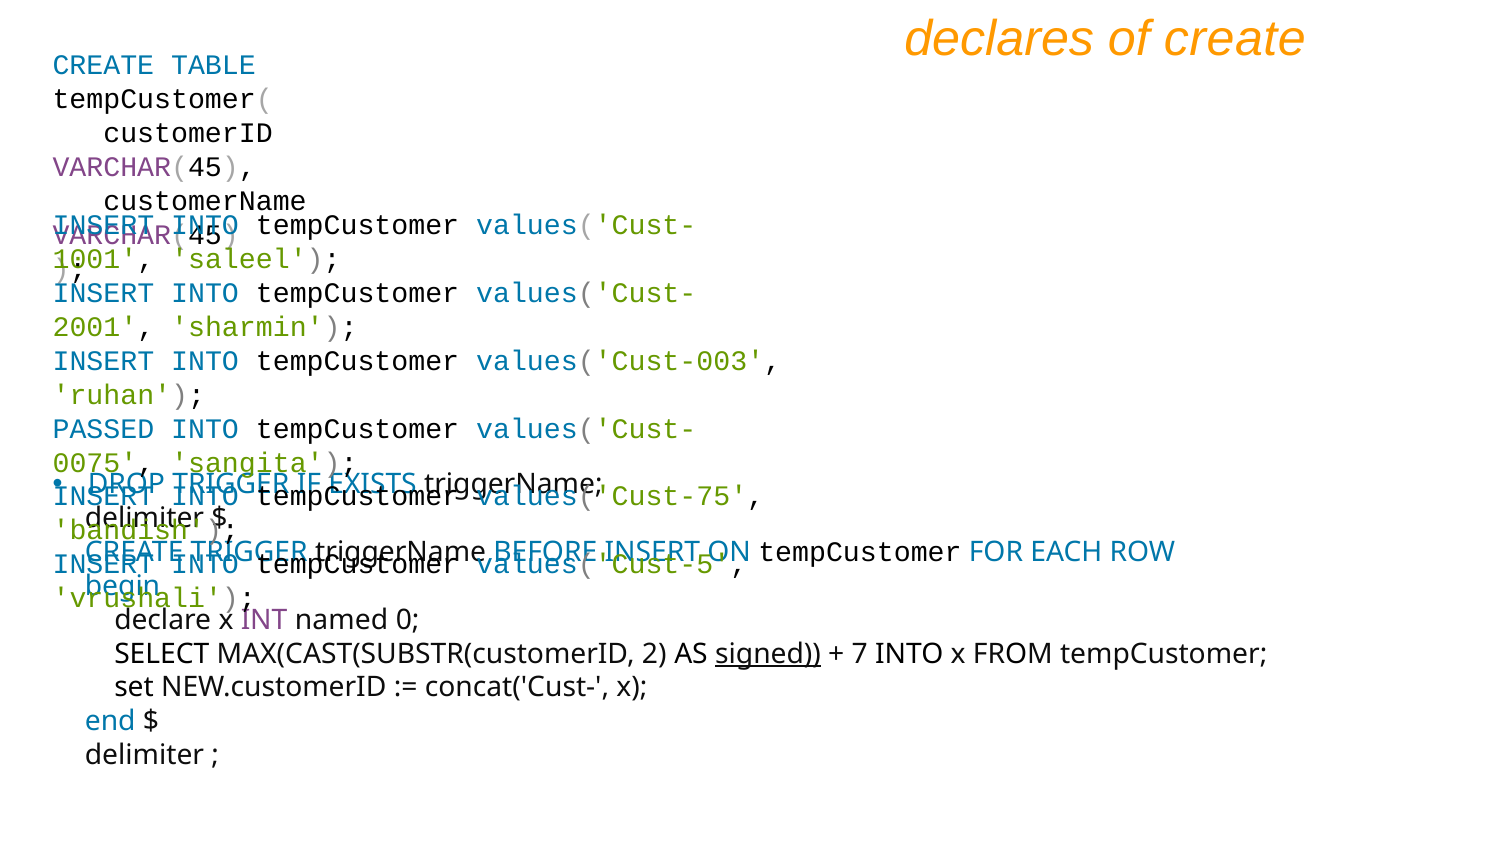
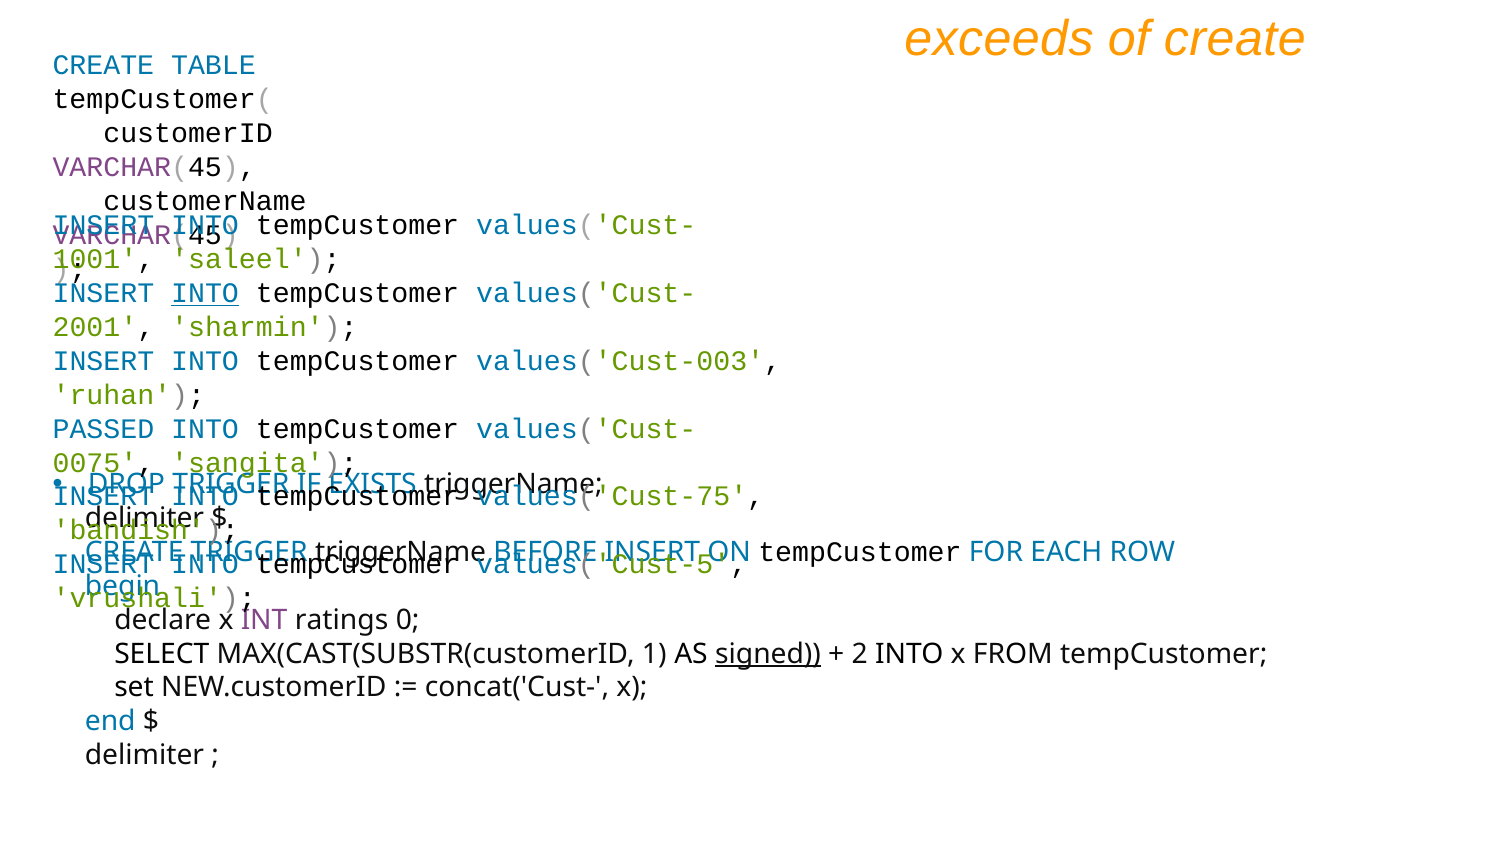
declares: declares -> exceeds (999, 39)
INTO underline: none -> present (205, 293)
named: named -> ratings (342, 620)
2: 2 -> 1 (654, 654)
7: 7 -> 2 (860, 654)
